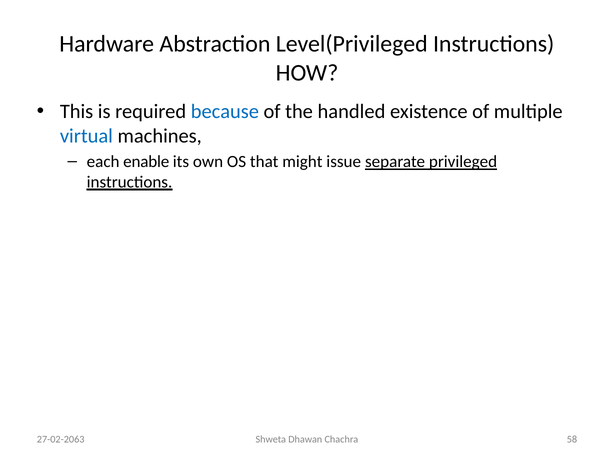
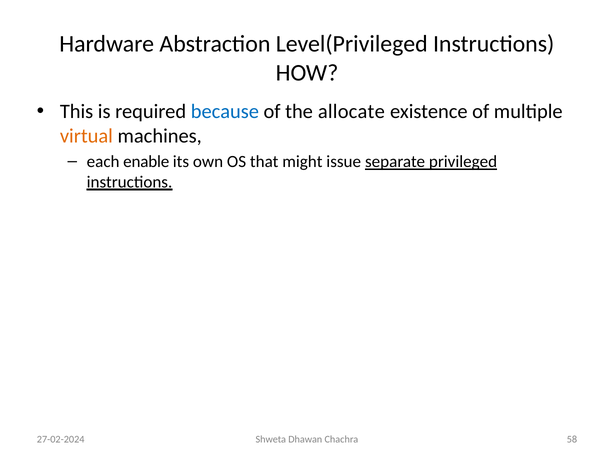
handled: handled -> allocate (351, 112)
virtual colour: blue -> orange (86, 136)
27-02-2063: 27-02-2063 -> 27-02-2024 (61, 440)
